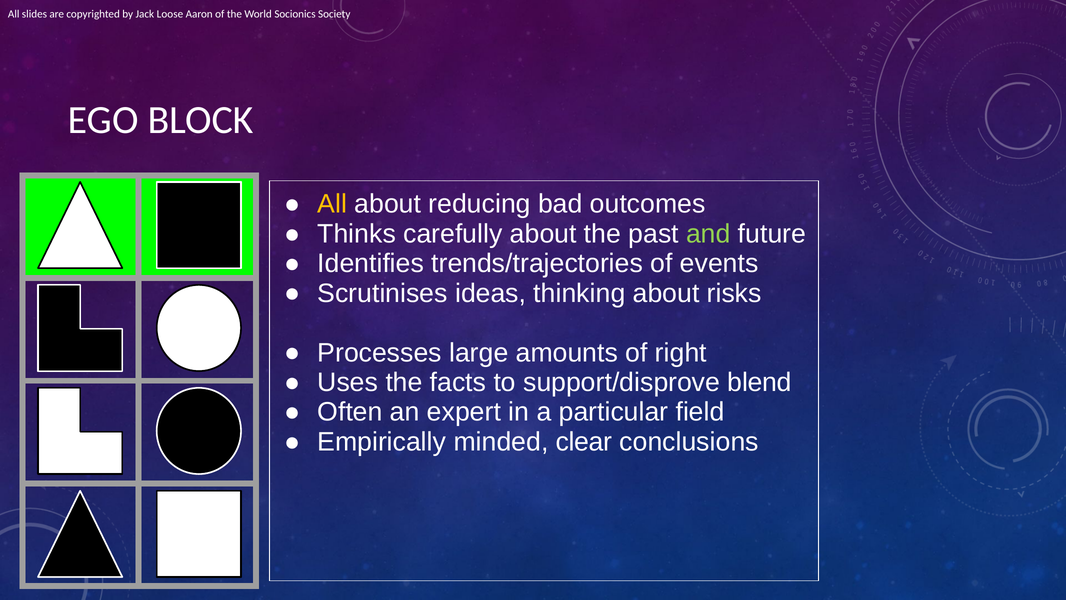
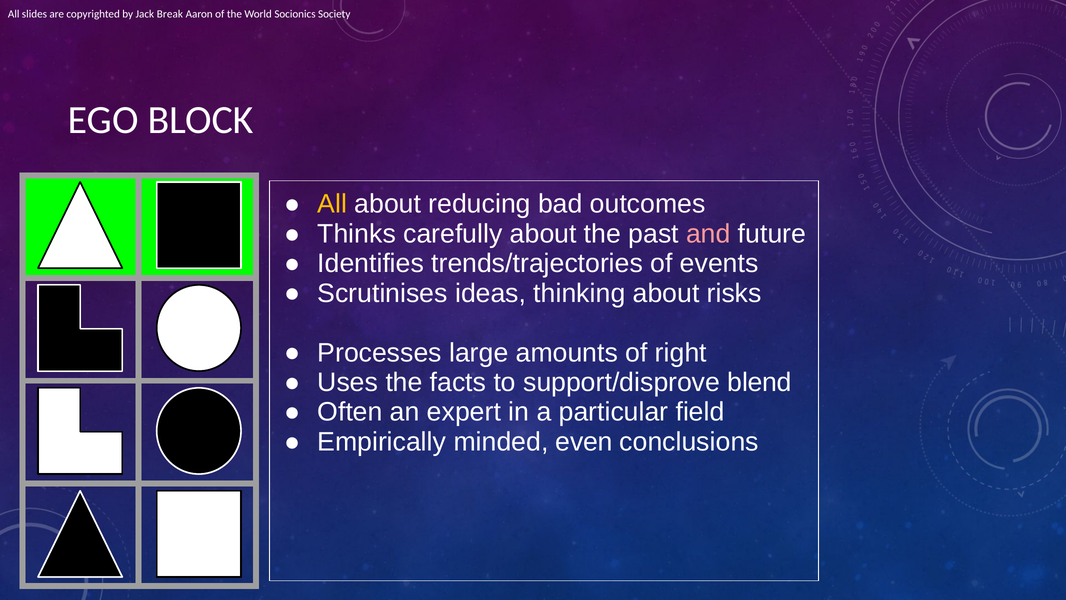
Loose: Loose -> Break (170, 14)
and colour: light green -> pink (708, 234)
clear: clear -> even (584, 442)
